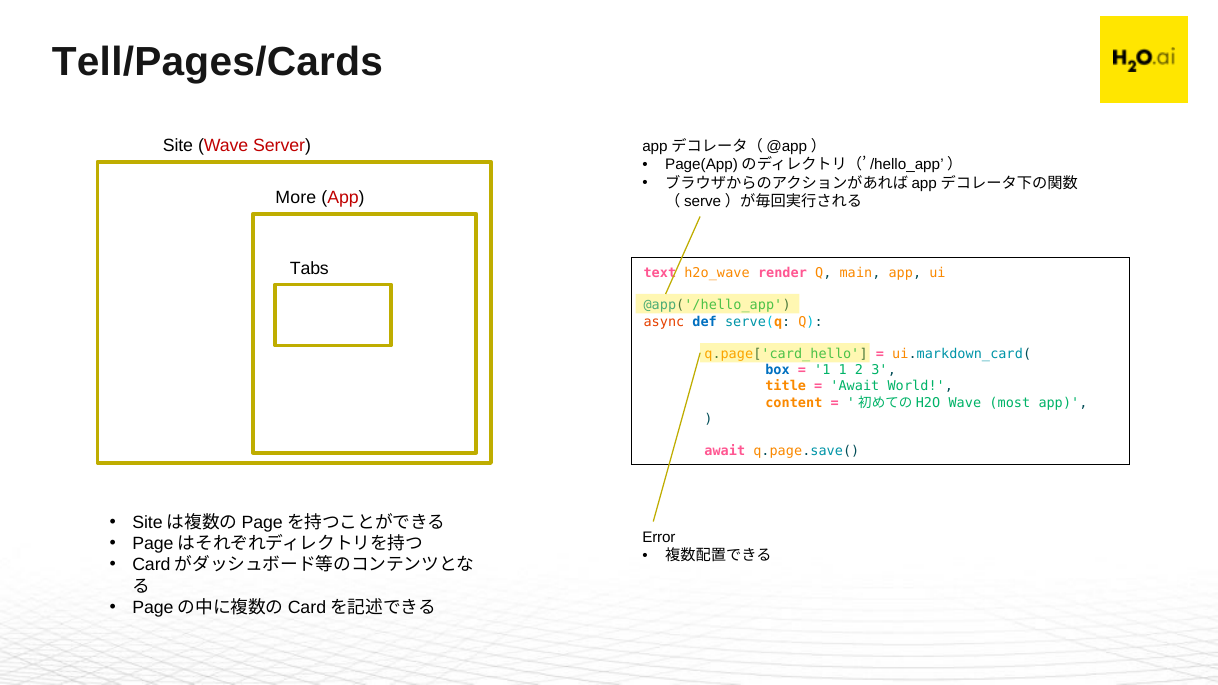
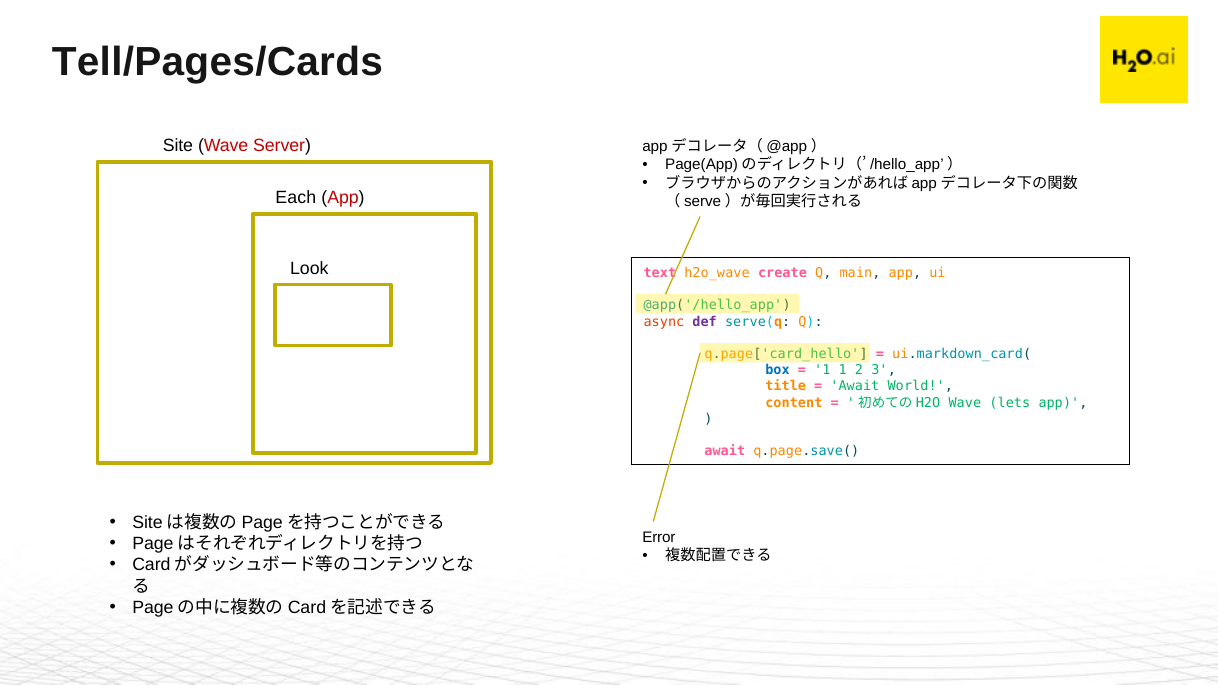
More: More -> Each (296, 198)
Tabs: Tabs -> Look (309, 268)
render: render -> create (782, 273)
def colour: blue -> purple (705, 322)
most: most -> lets (1010, 403)
